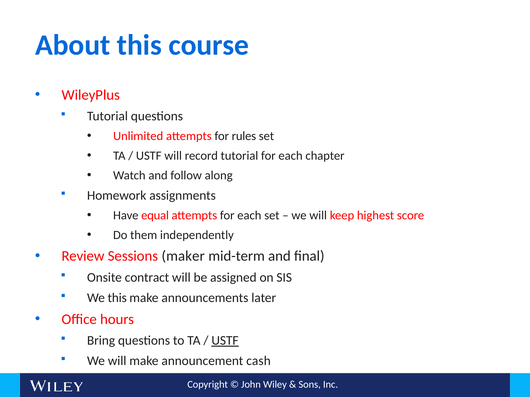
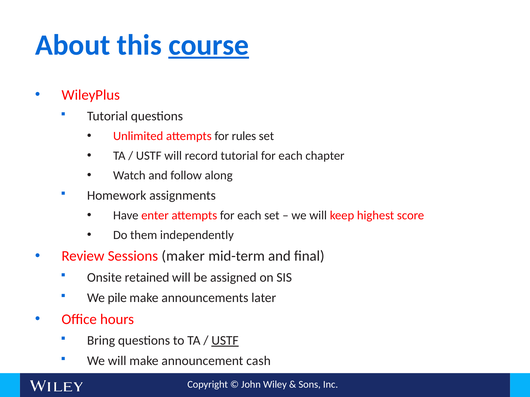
course underline: none -> present (209, 45)
equal: equal -> enter (155, 216)
contract: contract -> retained (147, 278)
We this: this -> pile (117, 298)
